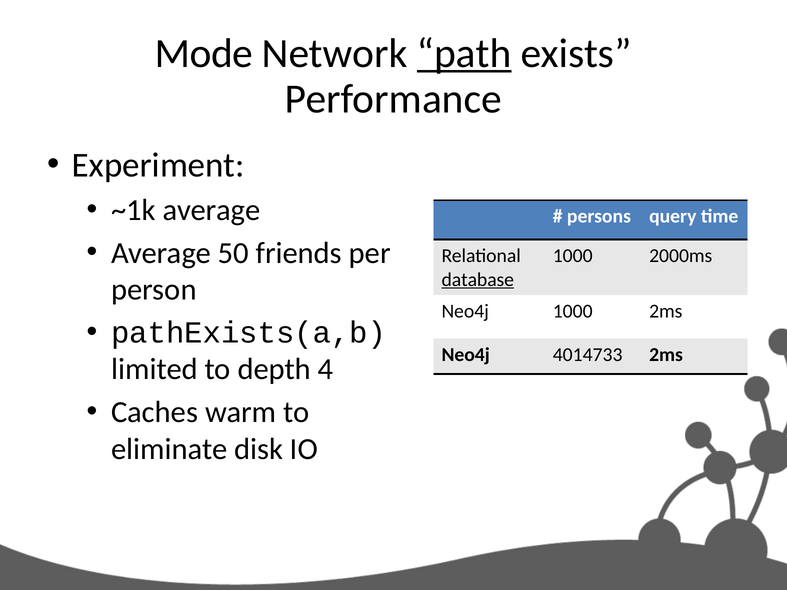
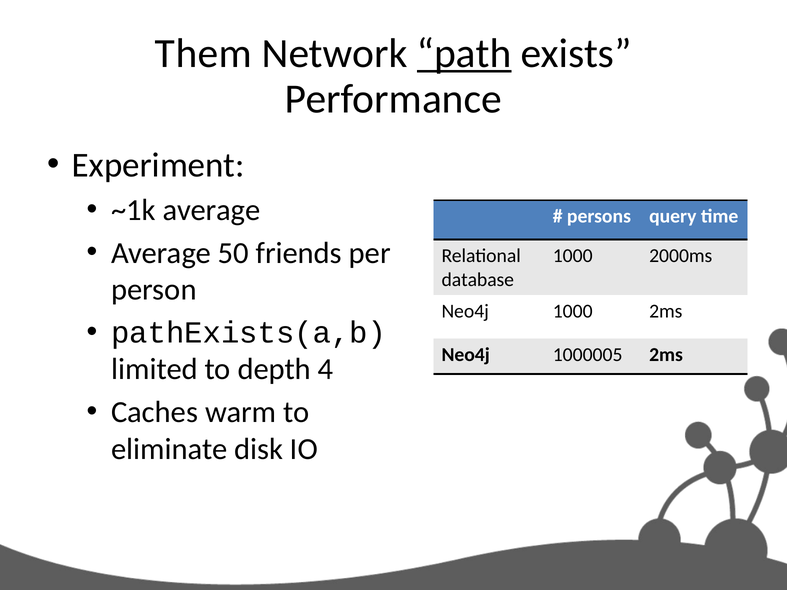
Mode: Mode -> Them (203, 53)
database underline: present -> none (478, 280)
4014733: 4014733 -> 1000005 (588, 355)
